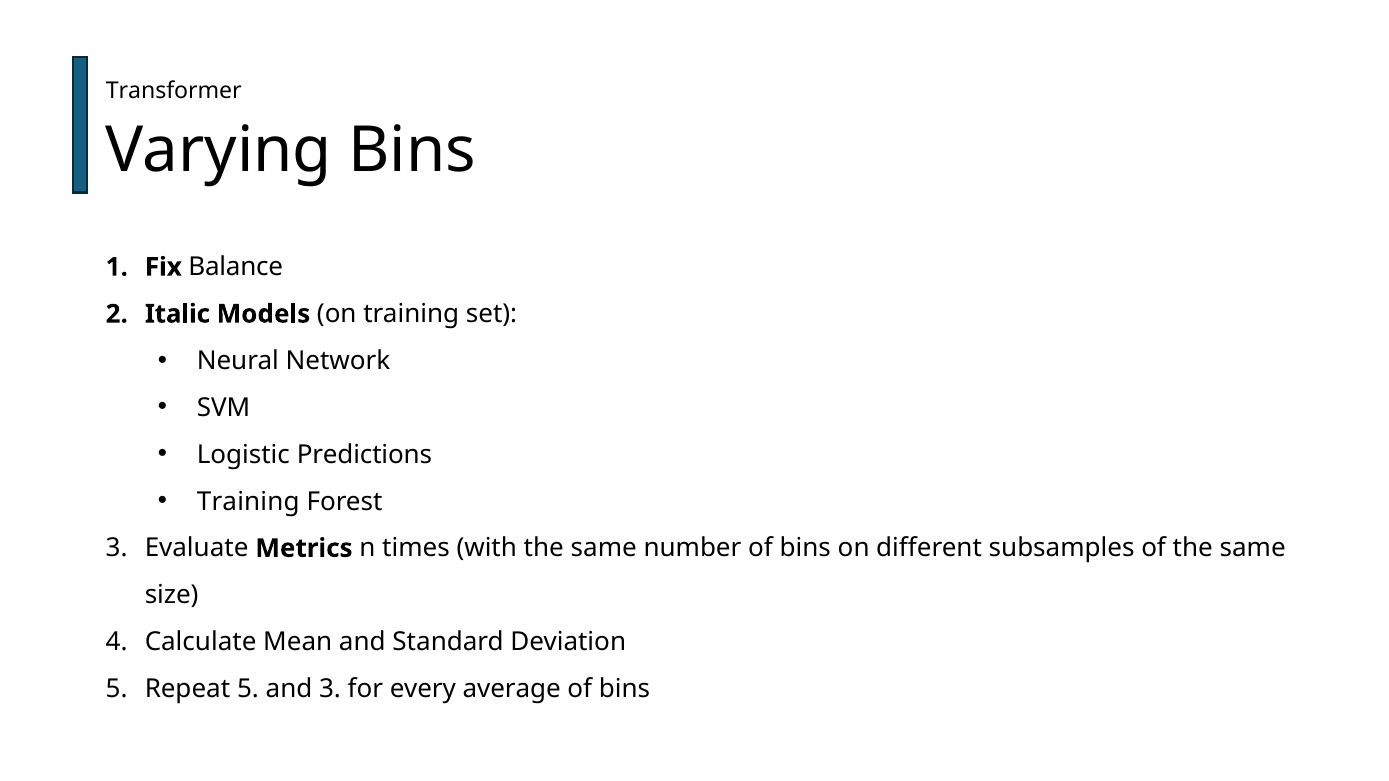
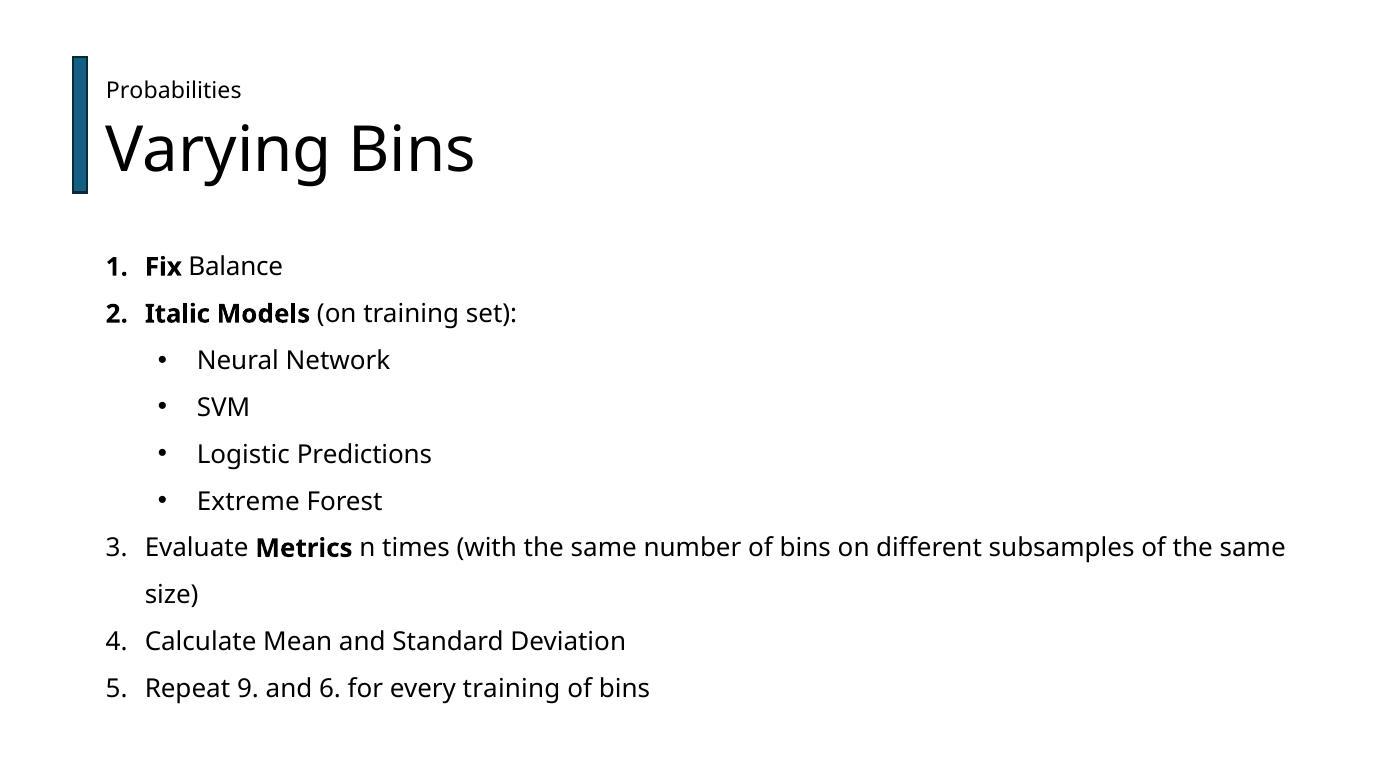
Transformer: Transformer -> Probabilities (174, 91)
Training: Training -> Extreme (248, 502)
Repeat 5: 5 -> 9 (248, 689)
and 3: 3 -> 6 (330, 689)
every average: average -> training (512, 689)
